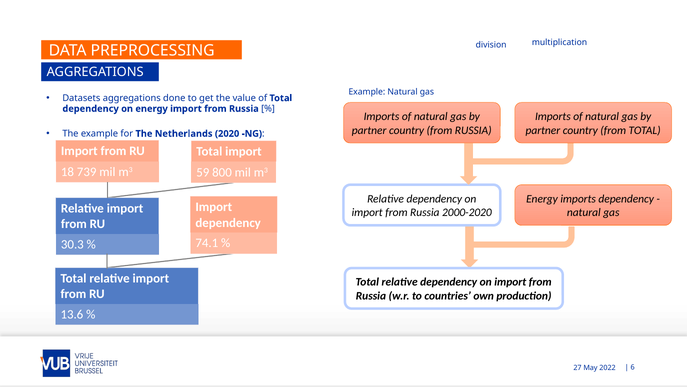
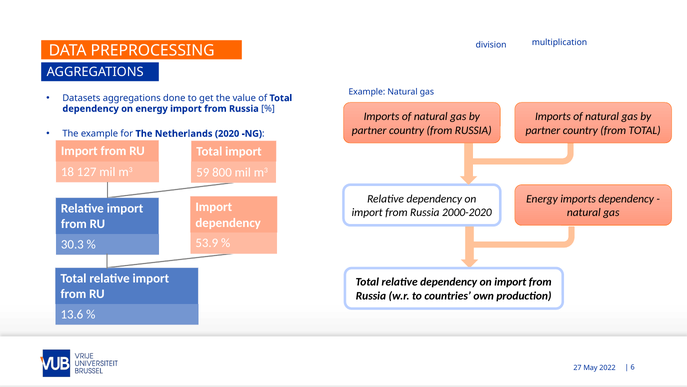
739: 739 -> 127 (87, 172)
74.1: 74.1 -> 53.9 (207, 243)
